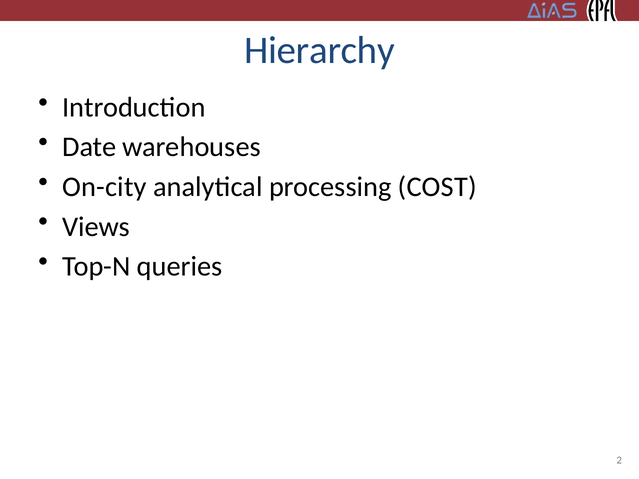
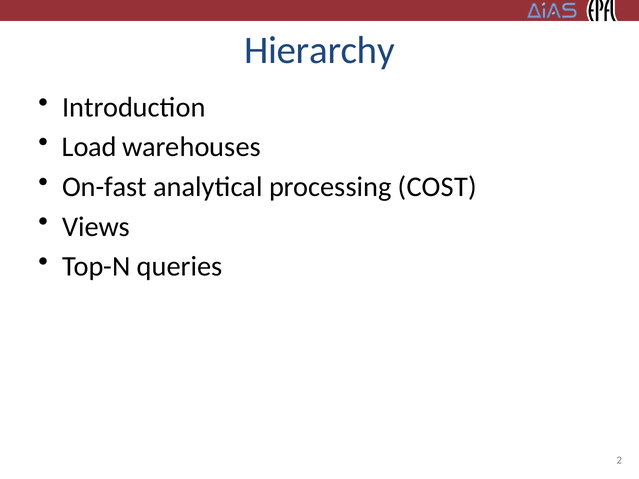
Date: Date -> Load (89, 147)
On-city: On-city -> On-fast (105, 187)
